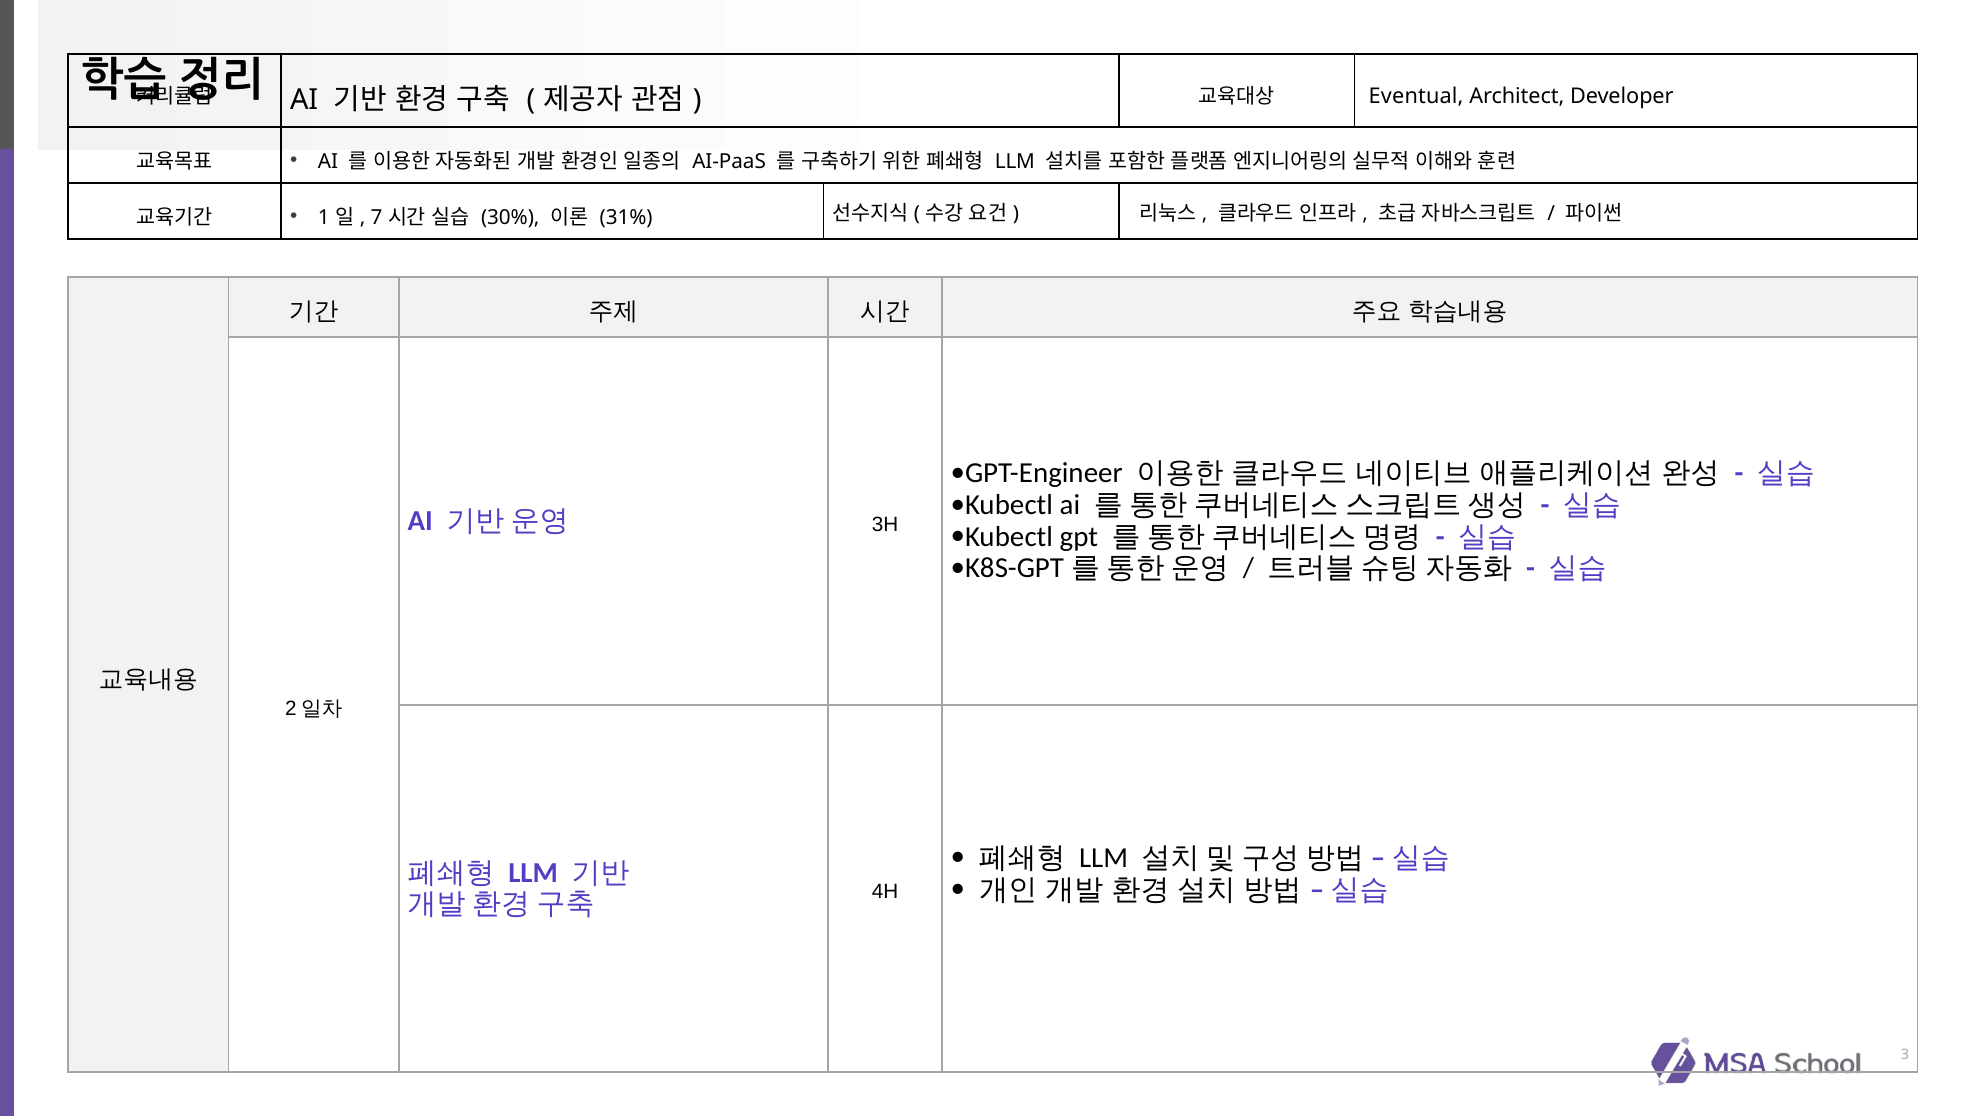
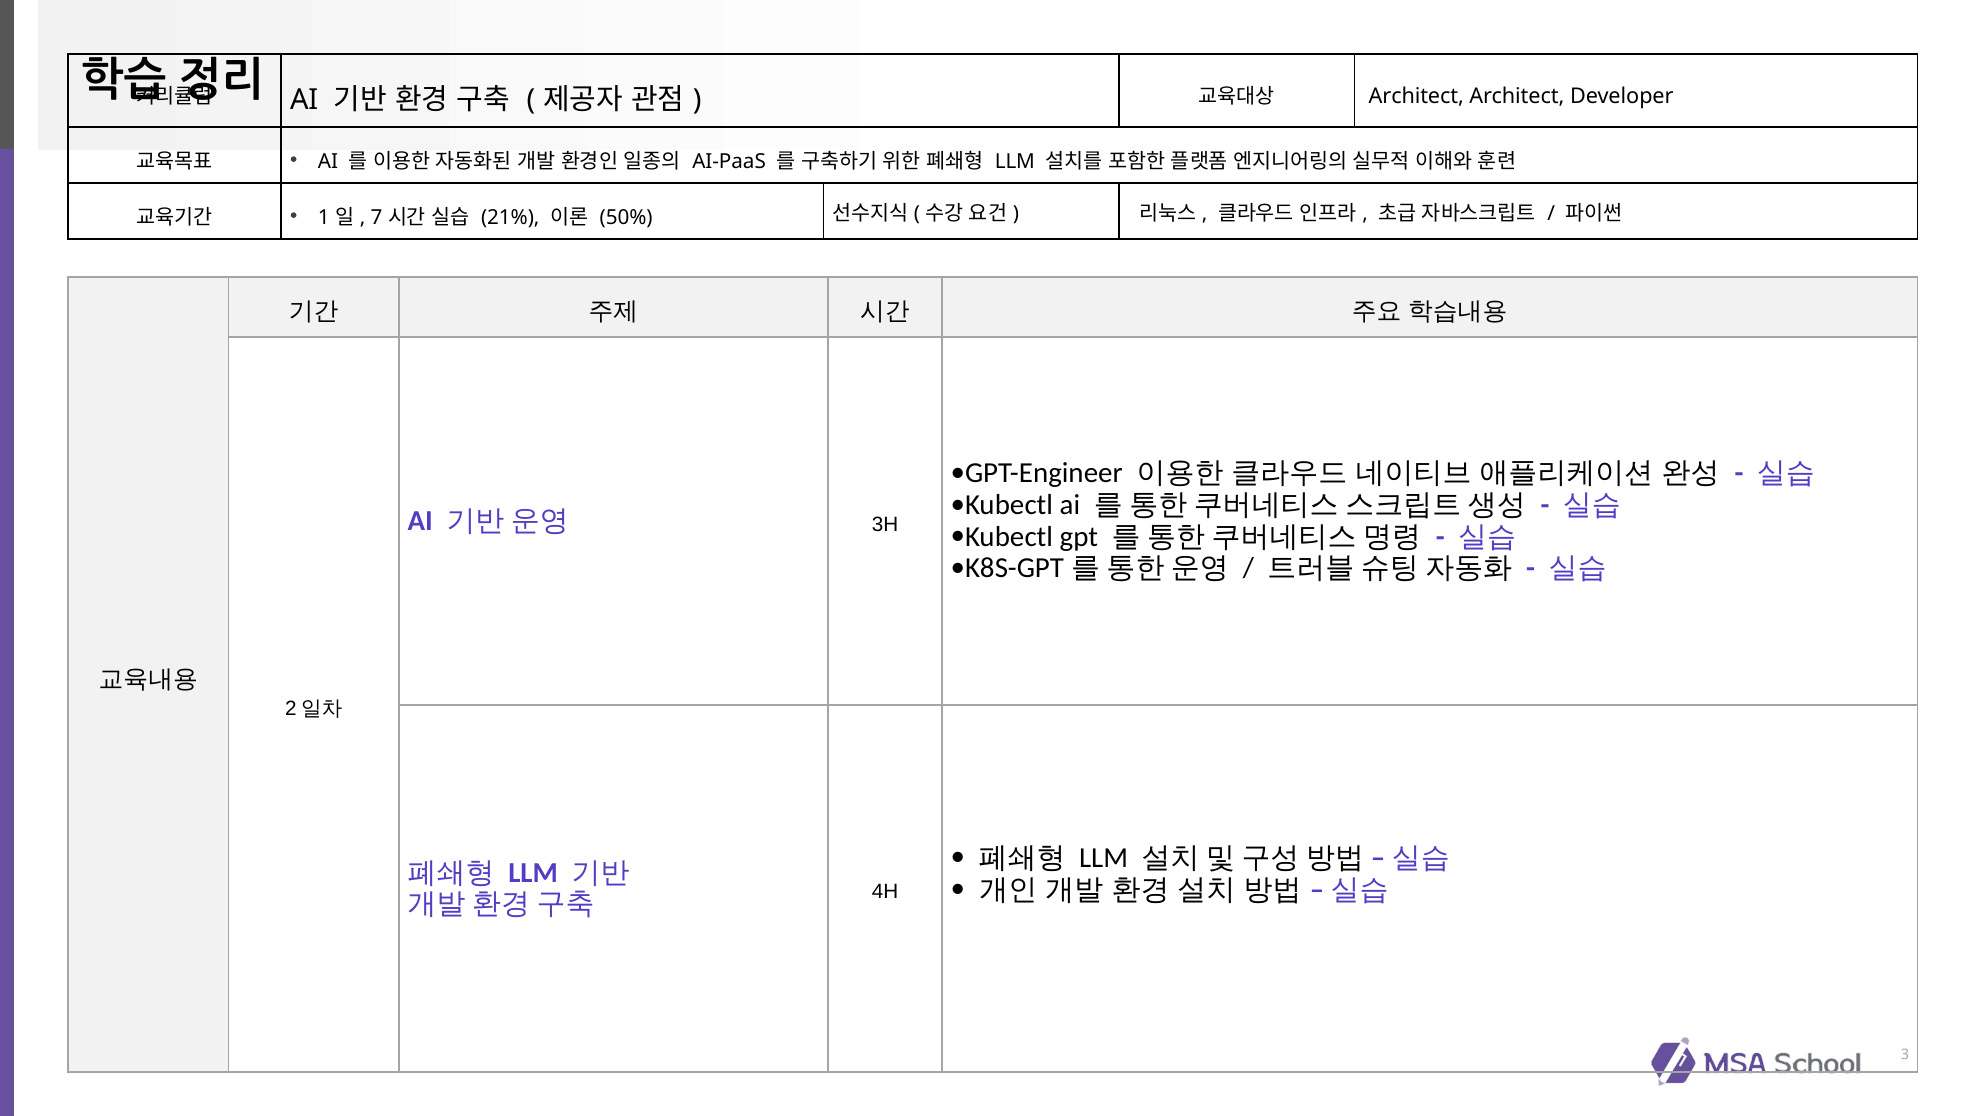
Eventual: Eventual -> Architect (1416, 96)
30%: 30% -> 21% (510, 218)
31%: 31% -> 50% (626, 218)
